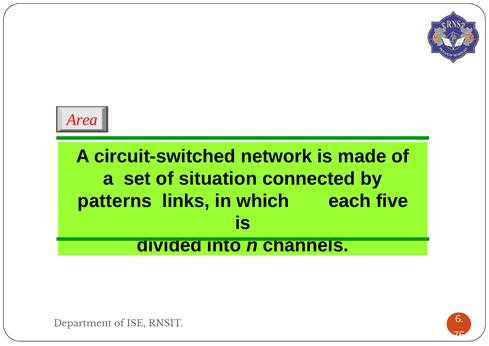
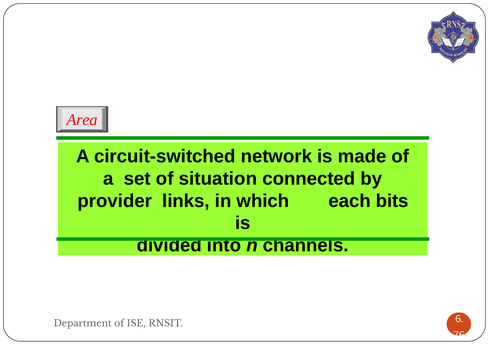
patterns: patterns -> provider (115, 201)
five: five -> bits (392, 201)
